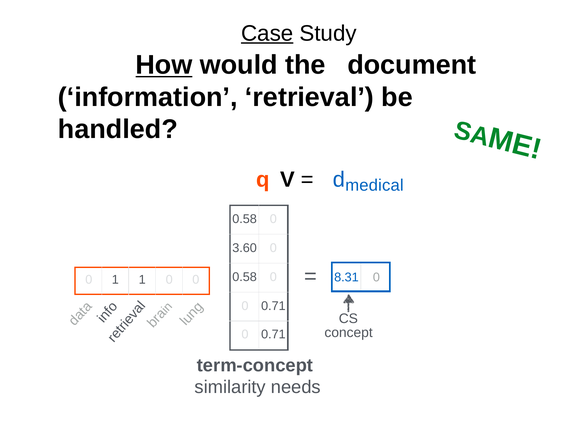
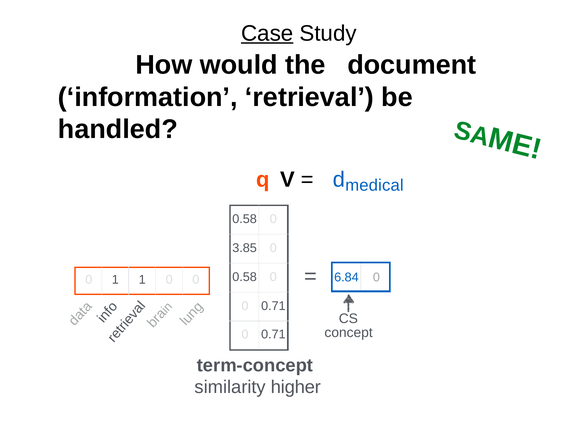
How underline: present -> none (164, 65)
3.60: 3.60 -> 3.85 (245, 248)
8.31: 8.31 -> 6.84 (346, 277)
needs: needs -> higher (296, 387)
